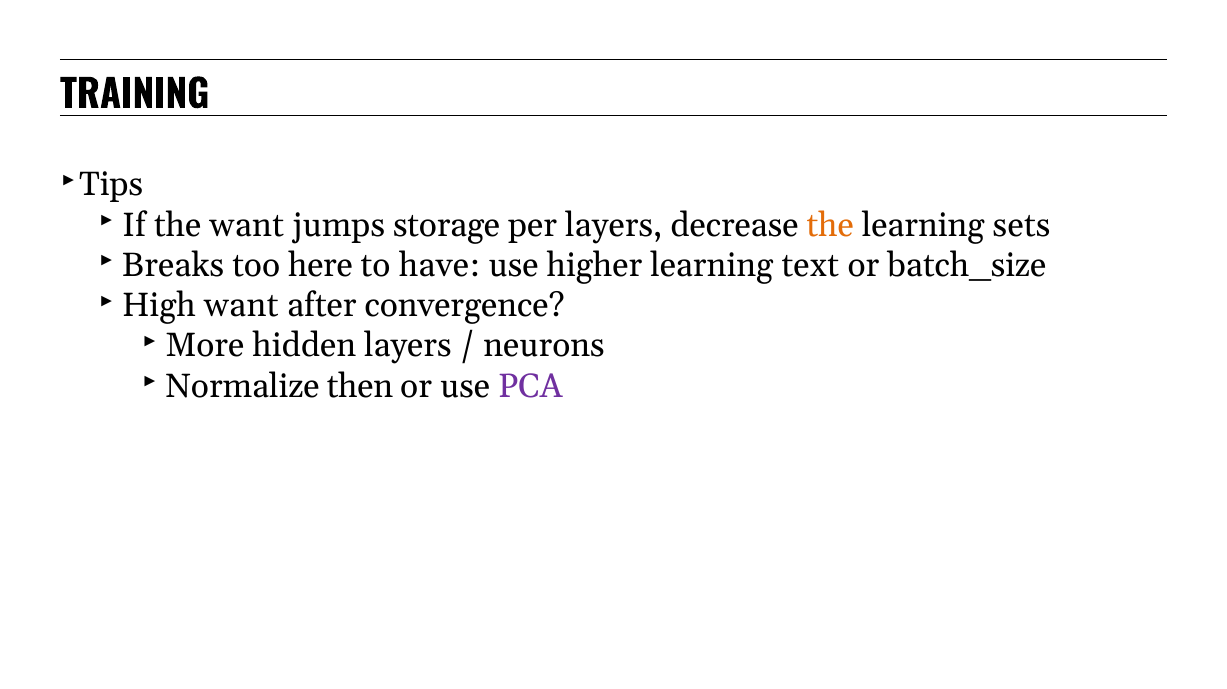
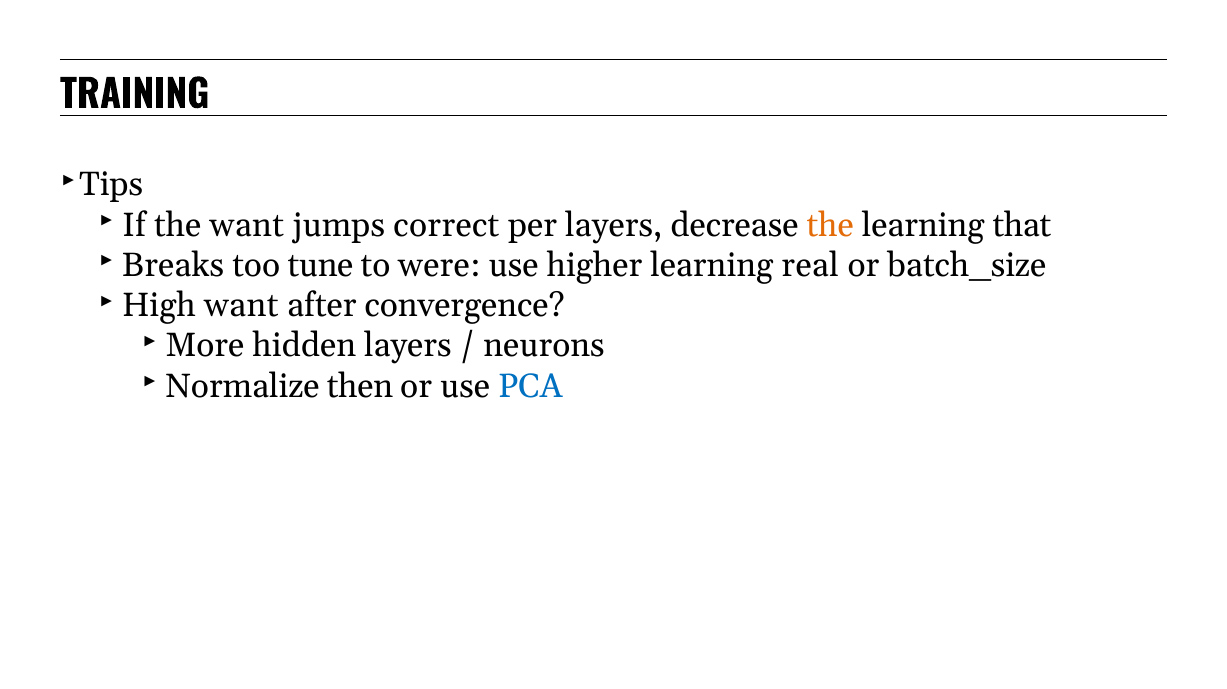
storage: storage -> correct (446, 225)
sets: sets -> that (1022, 225)
here: here -> tune (321, 265)
have: have -> were (439, 265)
text: text -> real (810, 265)
PCA colour: purple -> blue (530, 386)
